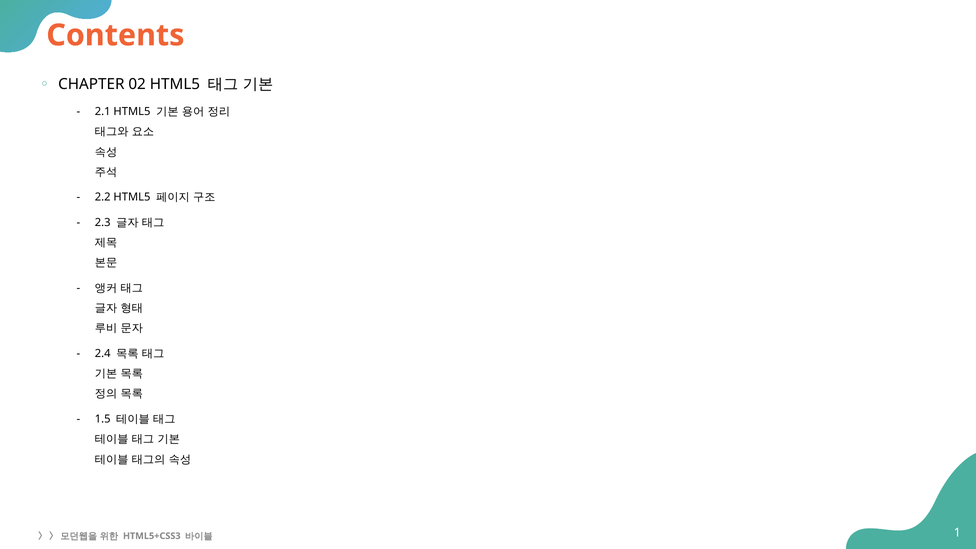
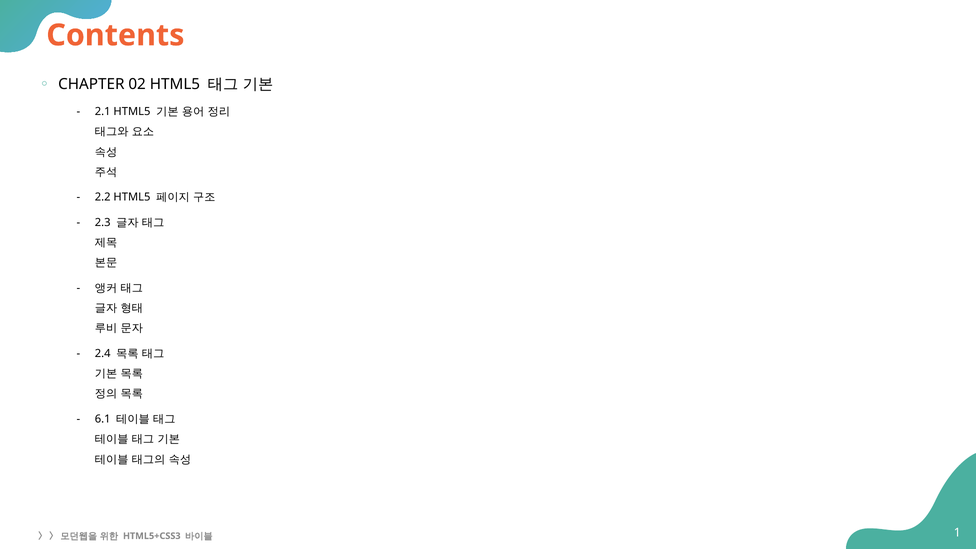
1.5: 1.5 -> 6.1 (103, 419)
